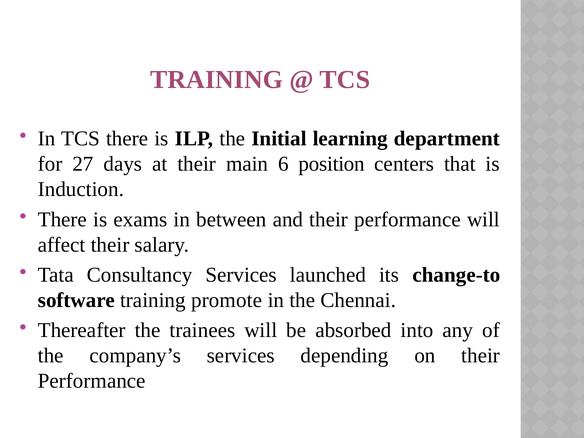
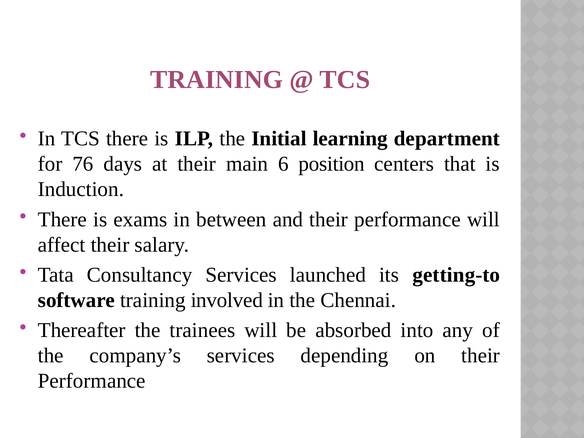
27: 27 -> 76 (83, 164)
change-to: change-to -> getting-to (456, 275)
promote: promote -> involved (227, 300)
